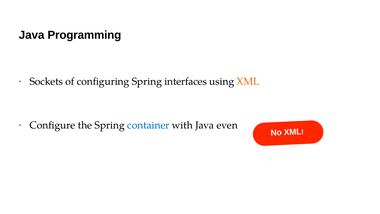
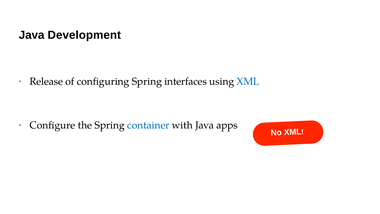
Programming: Programming -> Development (84, 35)
Sockets: Sockets -> Release (46, 82)
XML colour: orange -> blue (248, 82)
even: even -> apps (227, 125)
